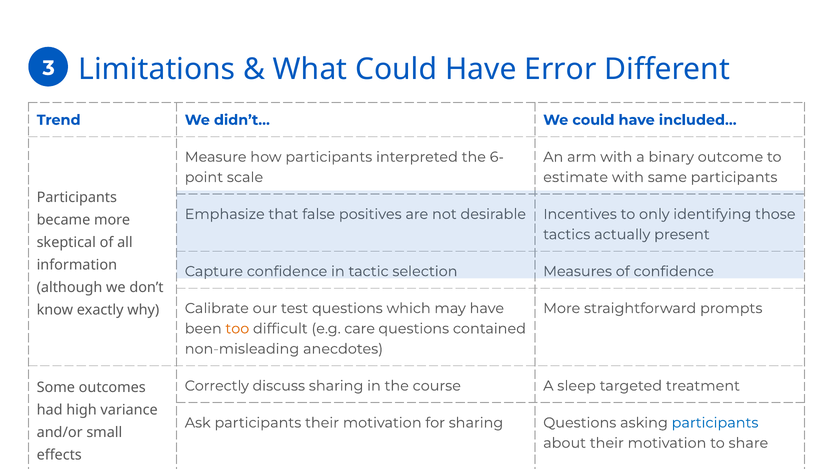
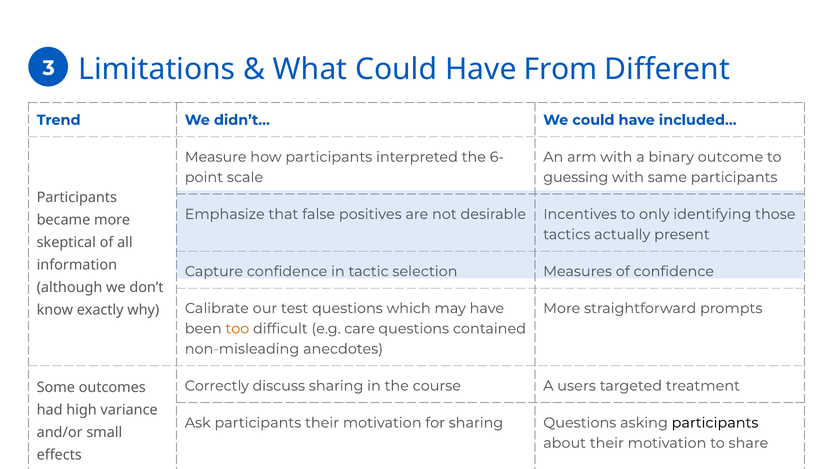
Error: Error -> From (561, 69)
estimate: estimate -> guessing (576, 177)
sleep: sleep -> users (577, 385)
participants colour: blue -> black (715, 422)
